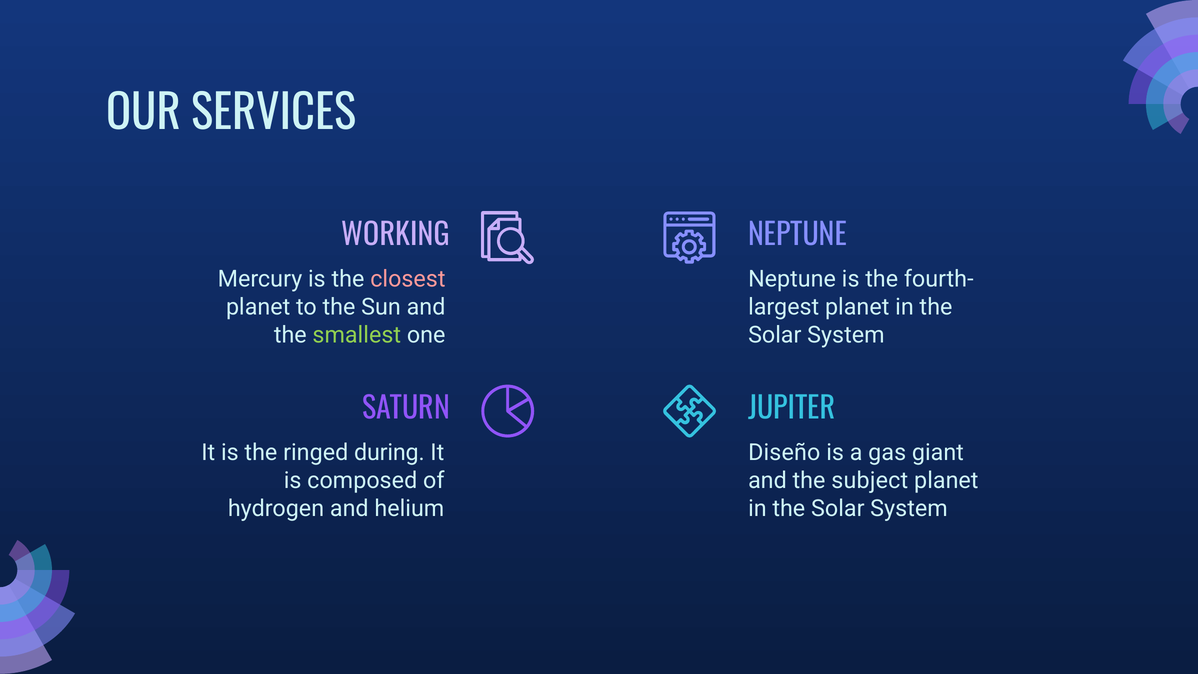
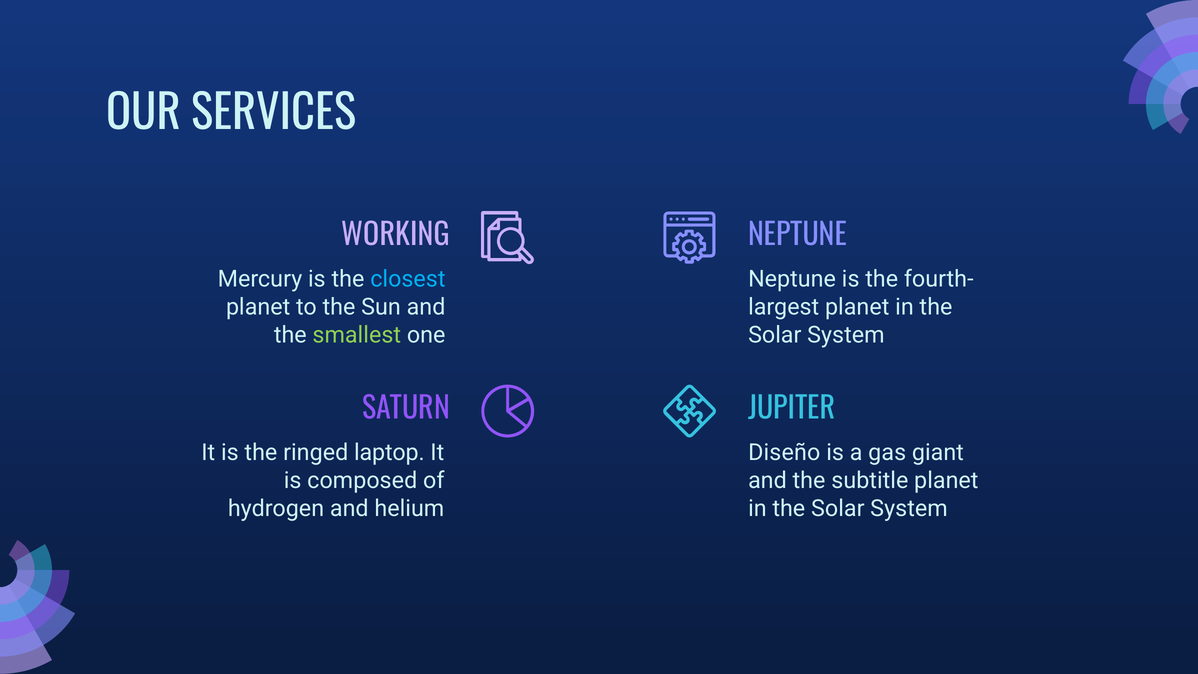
closest colour: pink -> light blue (408, 279)
during: during -> laptop (389, 452)
subject: subject -> subtitle (870, 480)
